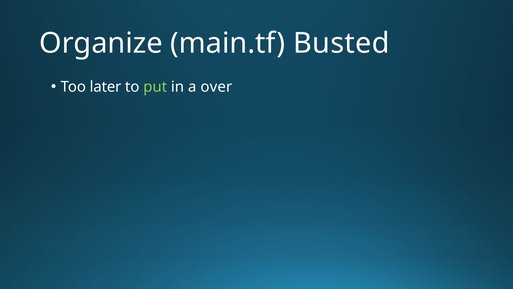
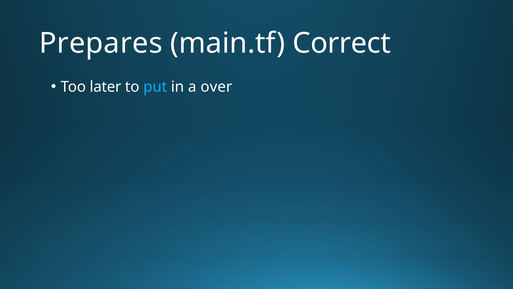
Organize: Organize -> Prepares (101, 43)
Busted: Busted -> Correct (342, 43)
put colour: light green -> light blue (155, 87)
